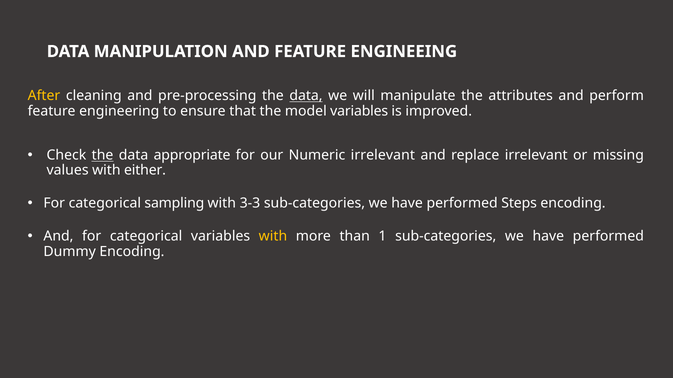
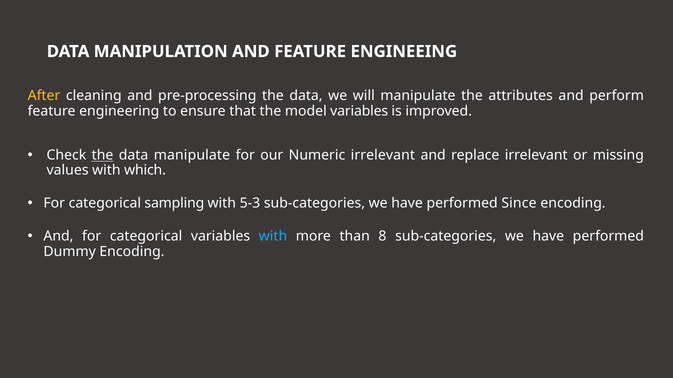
data underline: present -> none (306, 96)
data appropriate: appropriate -> manipulate (192, 155)
either: either -> which (145, 171)
3-3: 3-3 -> 5-3 (250, 204)
Steps: Steps -> Since (519, 204)
with colour: yellow -> light blue (273, 237)
1: 1 -> 8 (383, 237)
